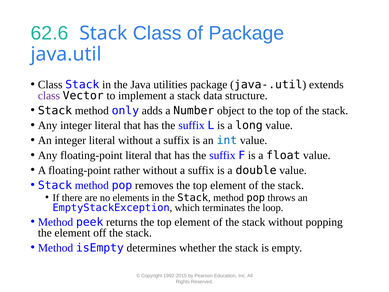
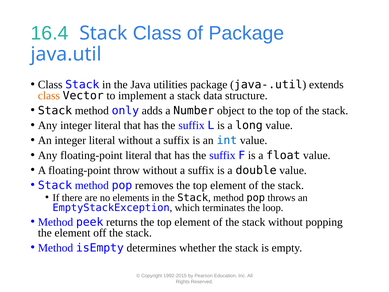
62.6: 62.6 -> 16.4 (50, 33)
class colour: purple -> orange (49, 95)
rather: rather -> throw (127, 170)
